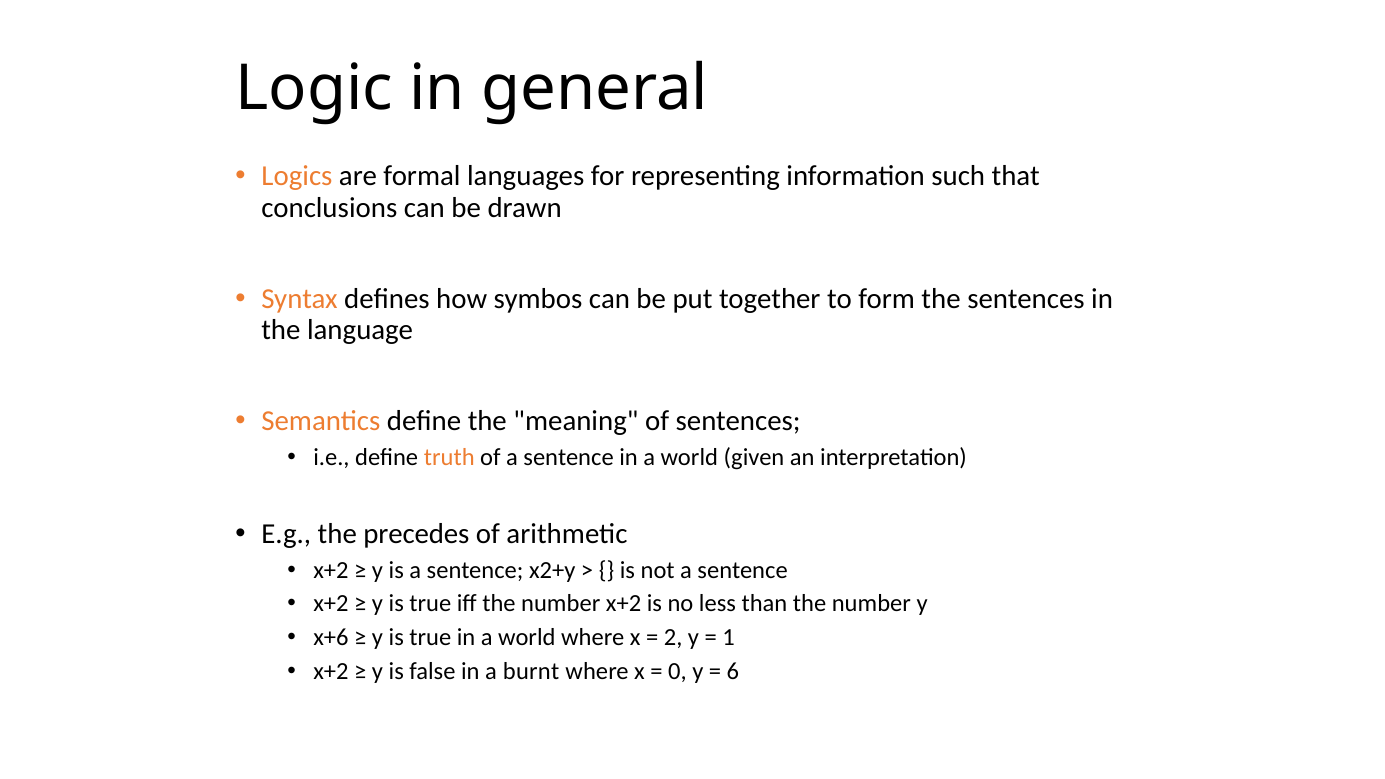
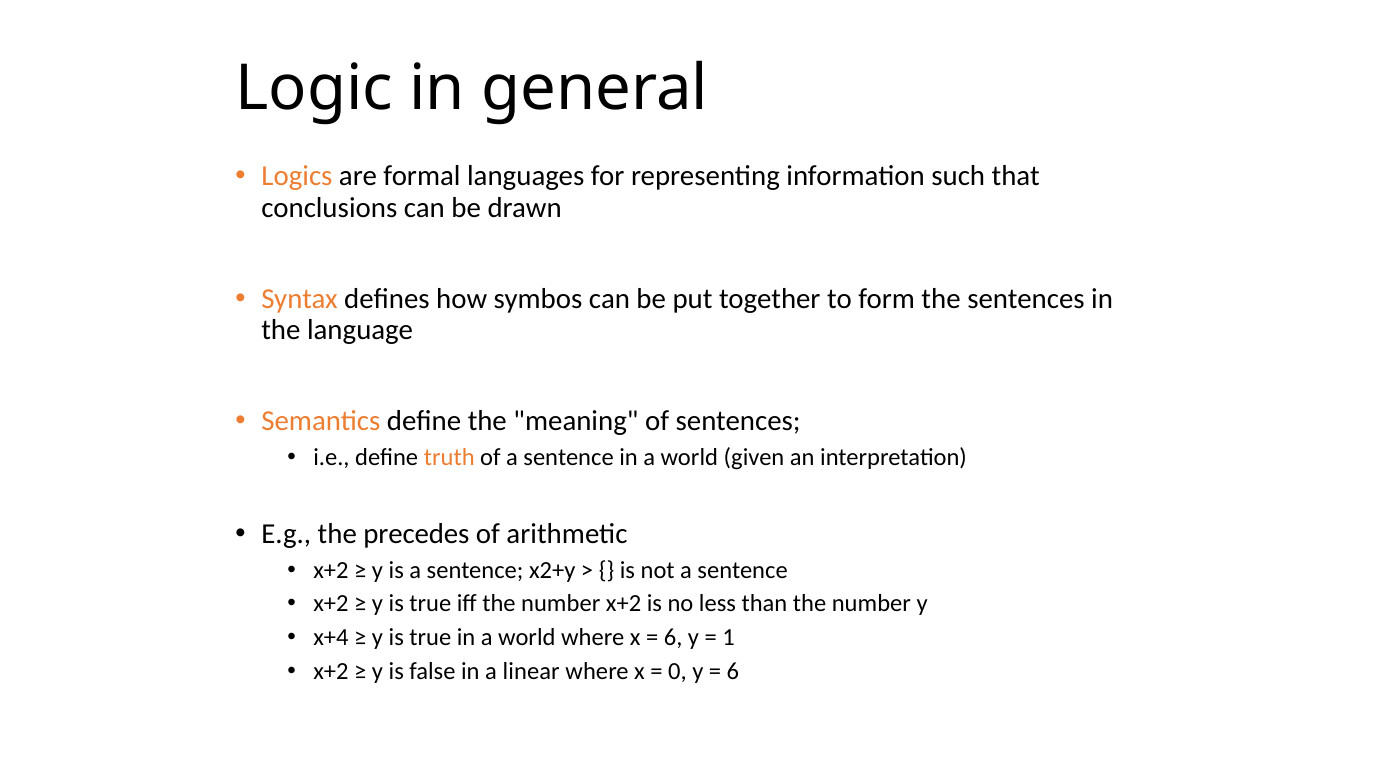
x+6: x+6 -> x+4 (331, 638)
2: 2 -> 6 (673, 638)
burnt: burnt -> linear (531, 671)
